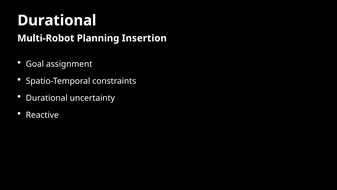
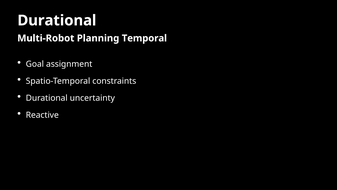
Insertion: Insertion -> Temporal (144, 38)
